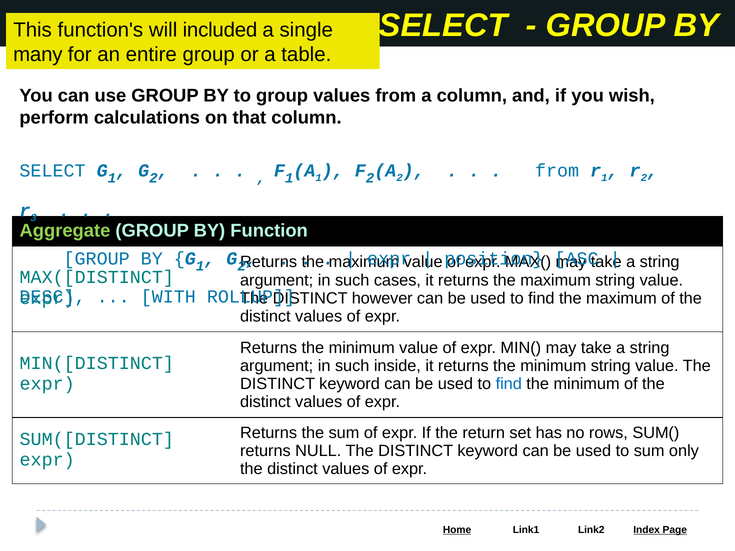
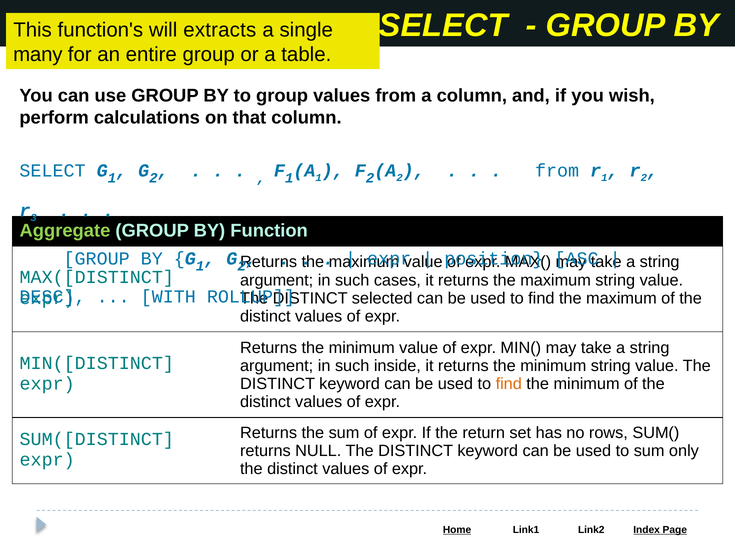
included: included -> extracts (220, 30)
however: however -> selected (382, 298)
find colour: blue -> orange (509, 384)
